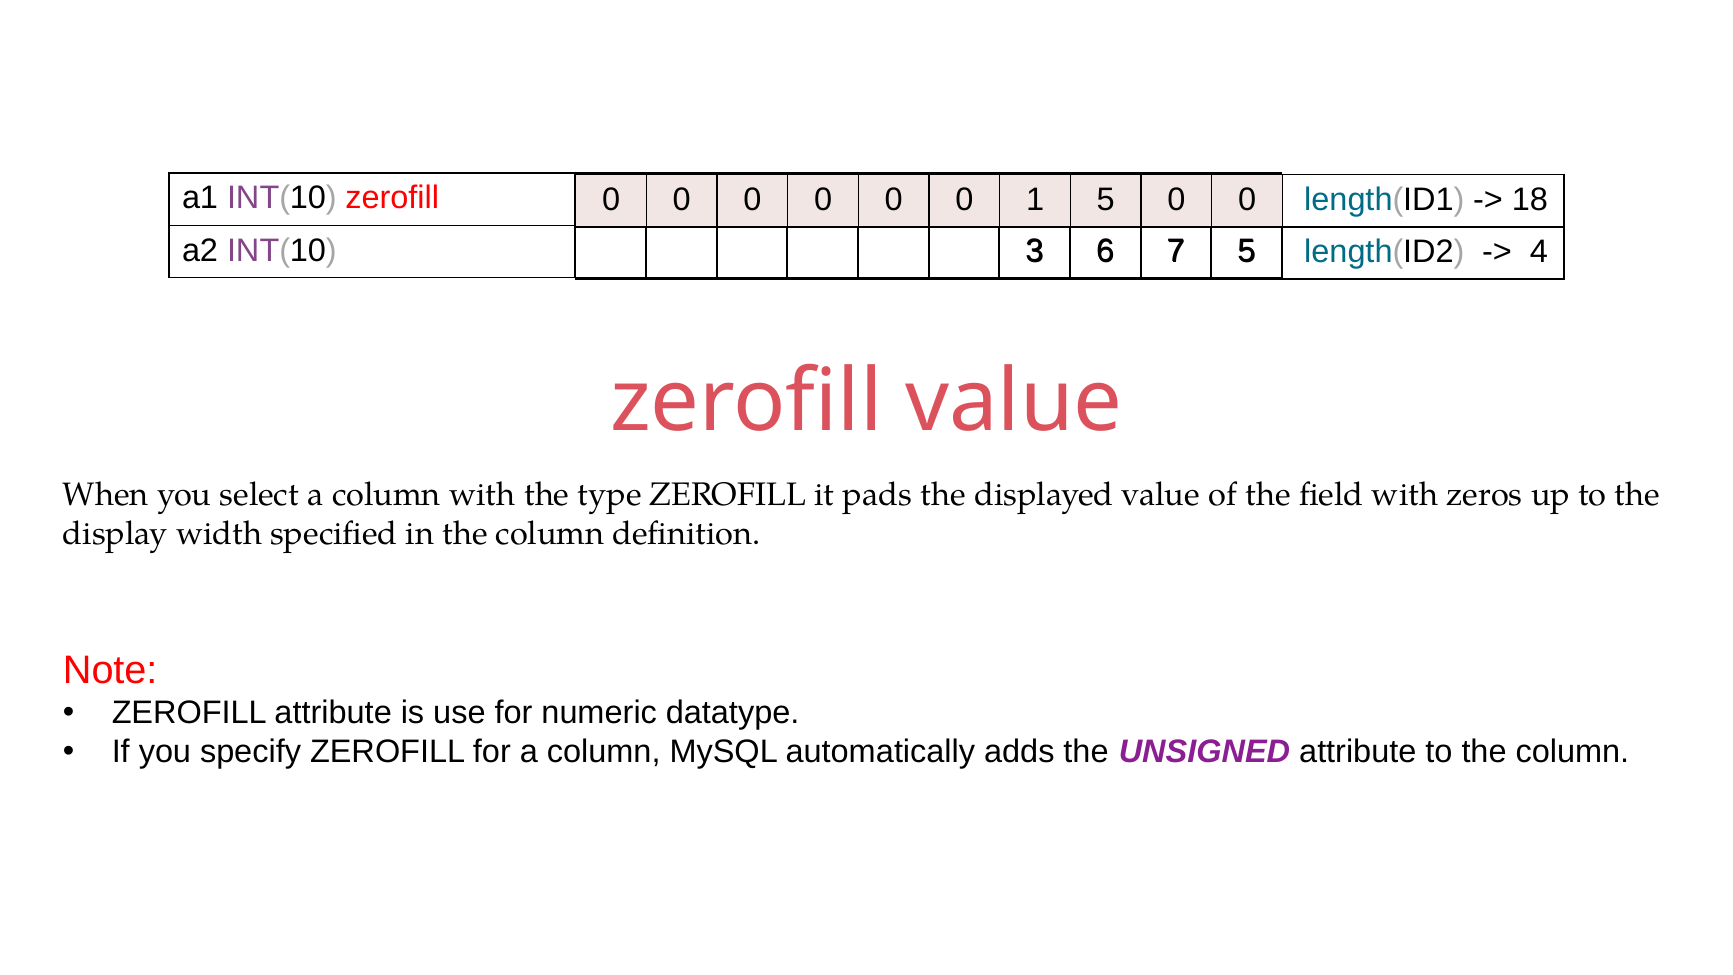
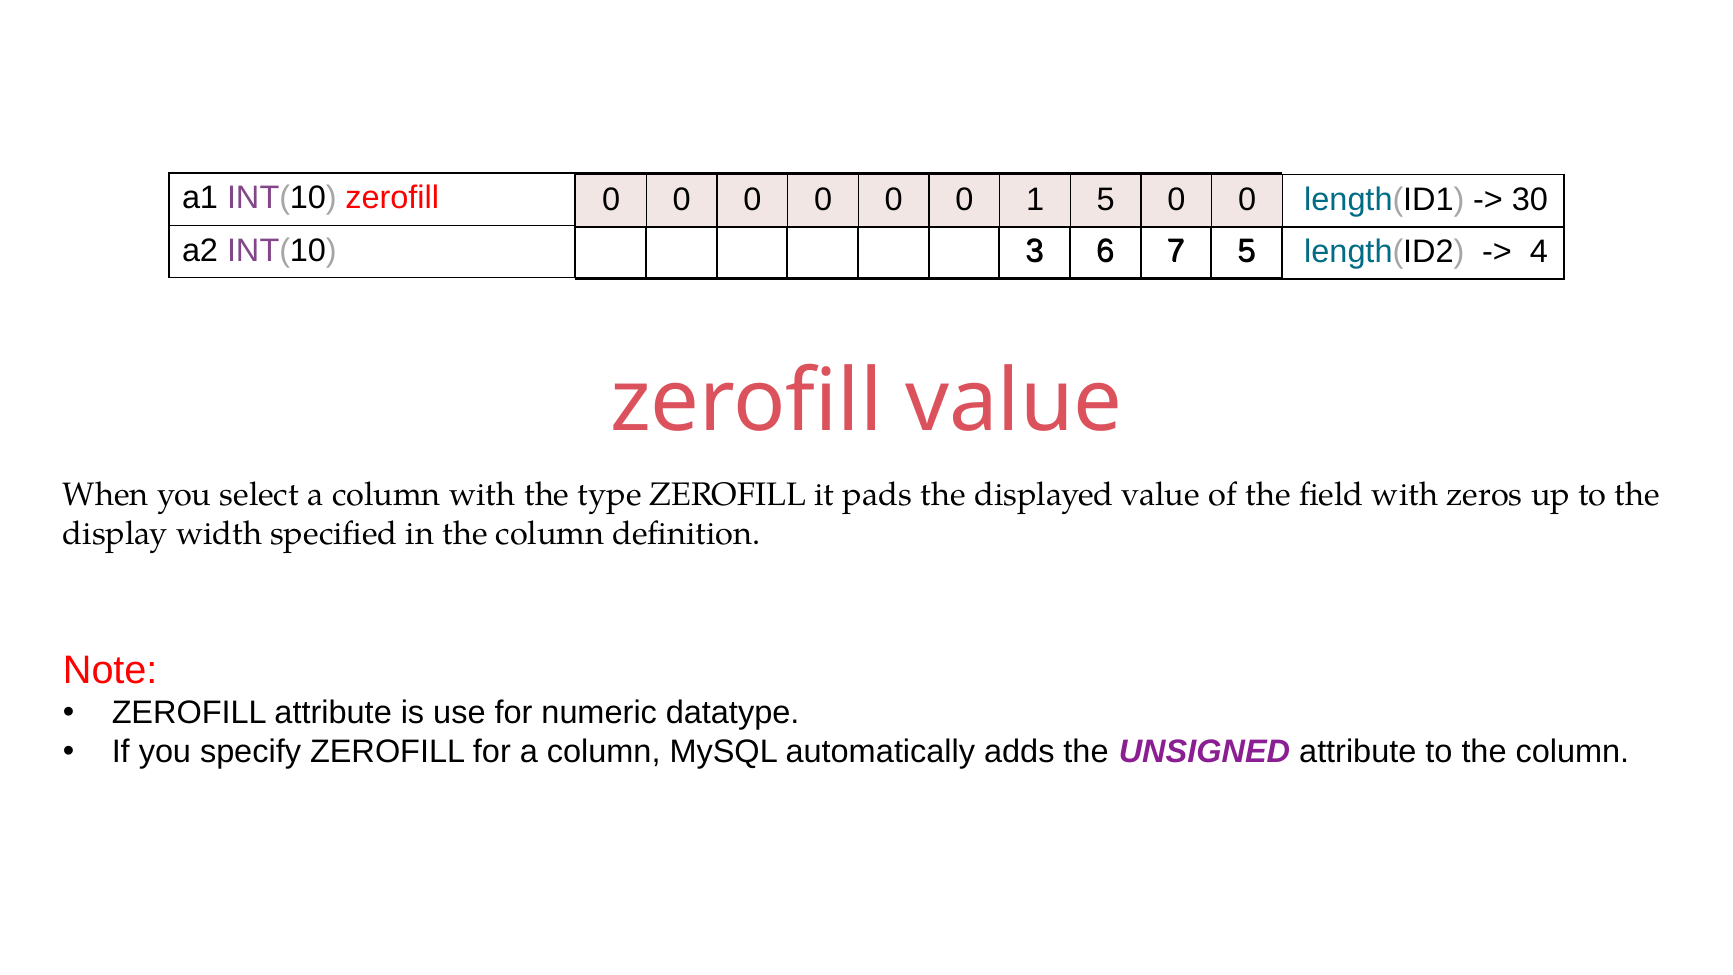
18: 18 -> 30 (1530, 199)
